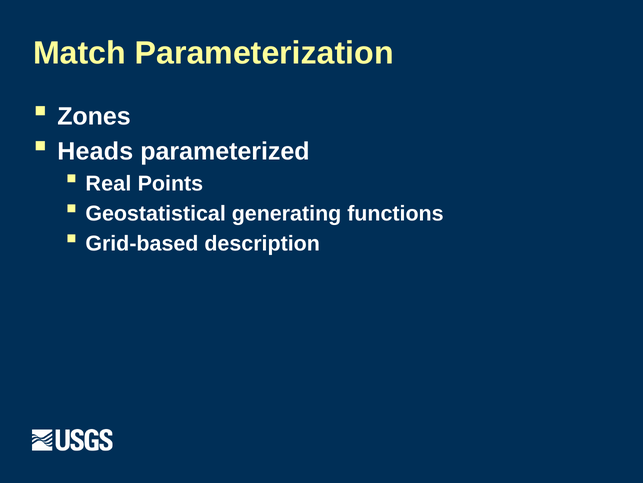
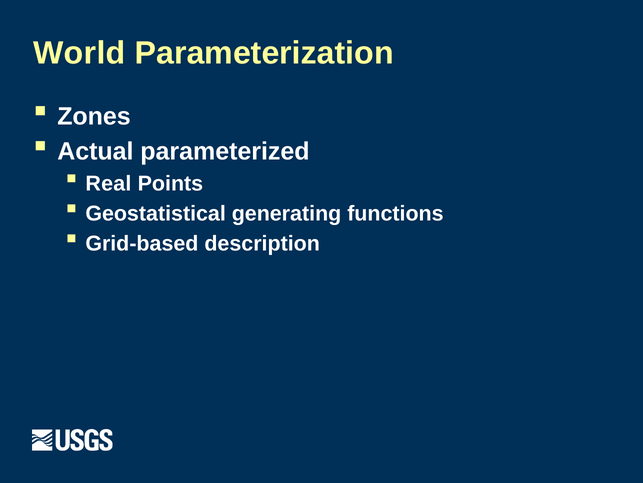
Match: Match -> World (79, 53)
Heads: Heads -> Actual (95, 151)
